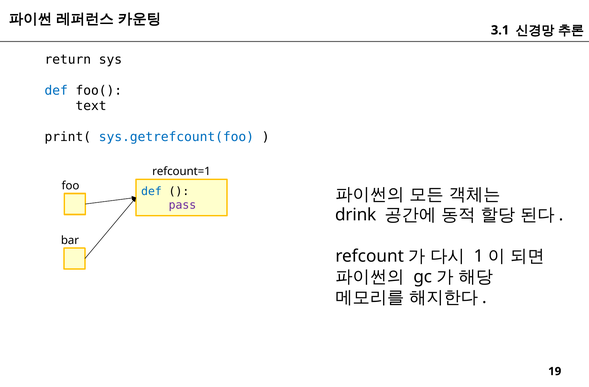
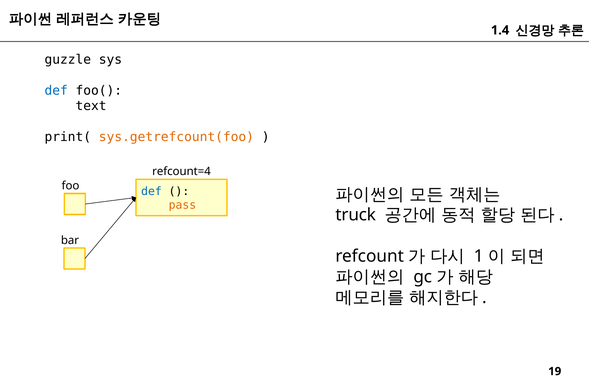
3.1: 3.1 -> 1.4 (500, 30)
return: return -> guzzle (68, 60)
sys.getrefcount(foo colour: blue -> orange (176, 137)
refcount=1: refcount=1 -> refcount=4 (181, 171)
pass colour: purple -> orange (182, 205)
drink: drink -> truck (356, 215)
